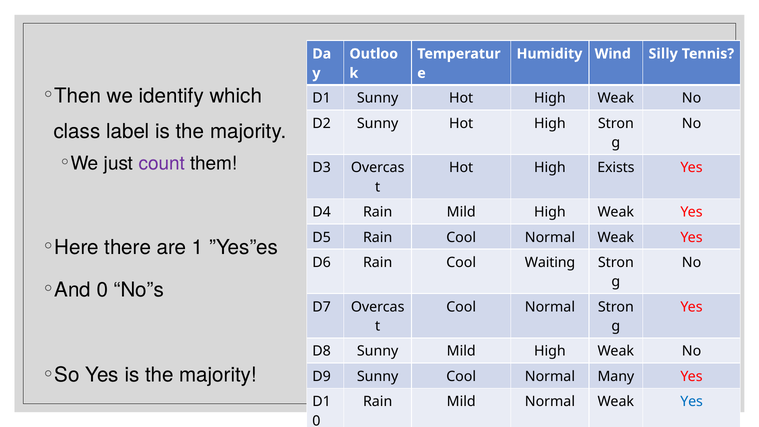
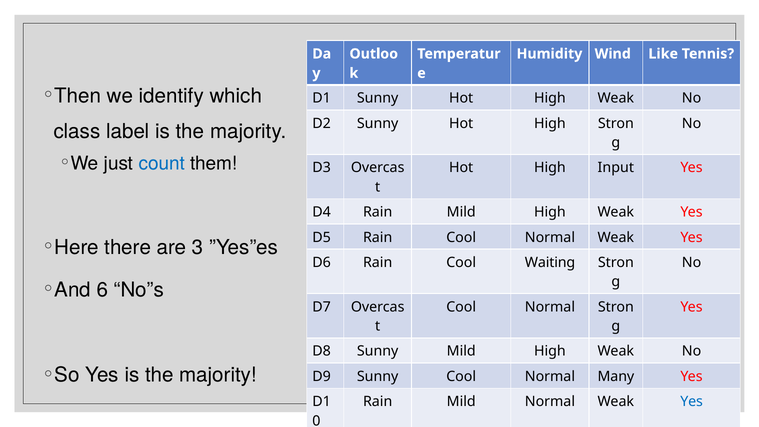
Silly: Silly -> Like (663, 54)
count colour: purple -> blue (162, 163)
Exists: Exists -> Input (616, 168)
are 1: 1 -> 3 (198, 247)
And 0: 0 -> 6 (102, 290)
